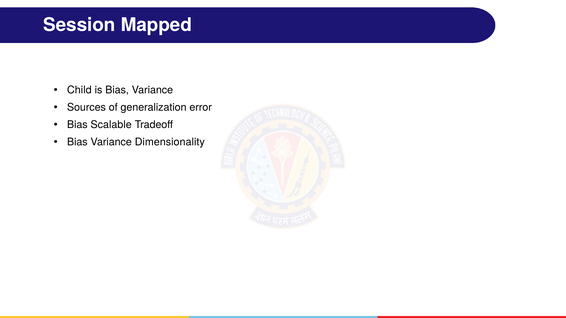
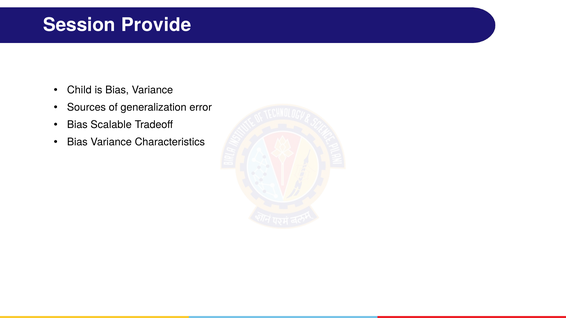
Mapped: Mapped -> Provide (156, 25)
Dimensionality: Dimensionality -> Characteristics (170, 142)
